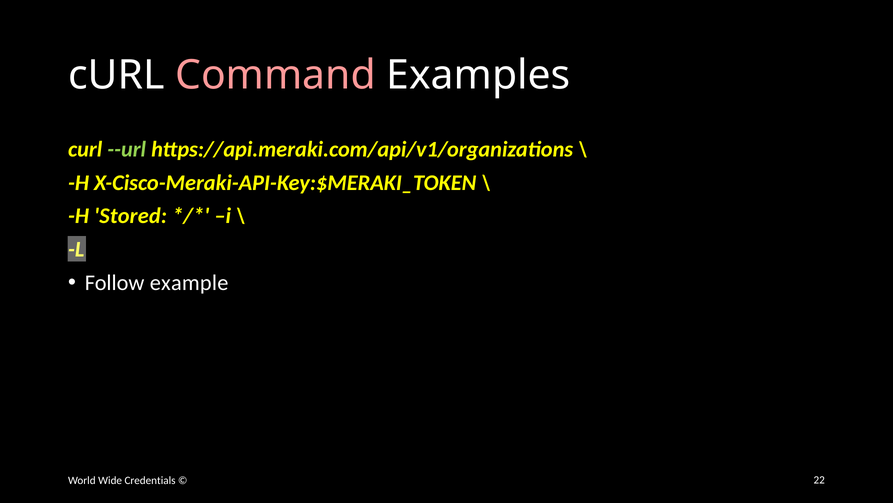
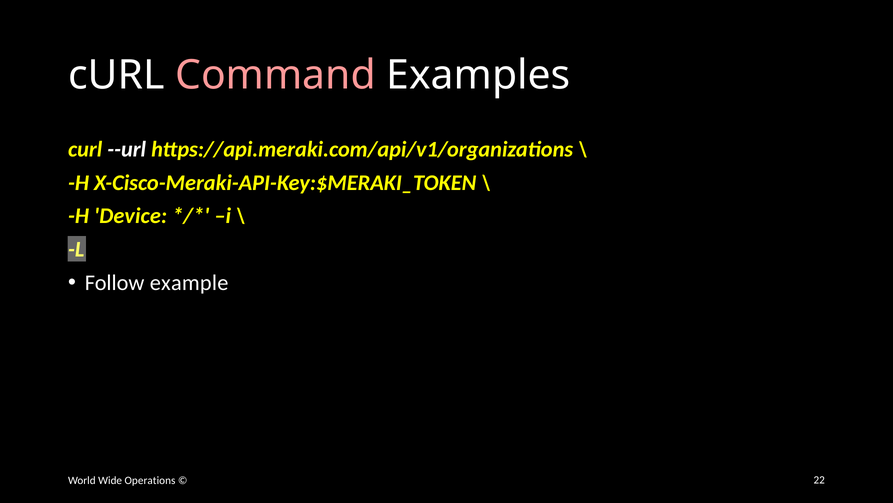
--url colour: light green -> white (127, 149)
Stored: Stored -> Device (131, 216)
Credentials: Credentials -> Operations (150, 480)
